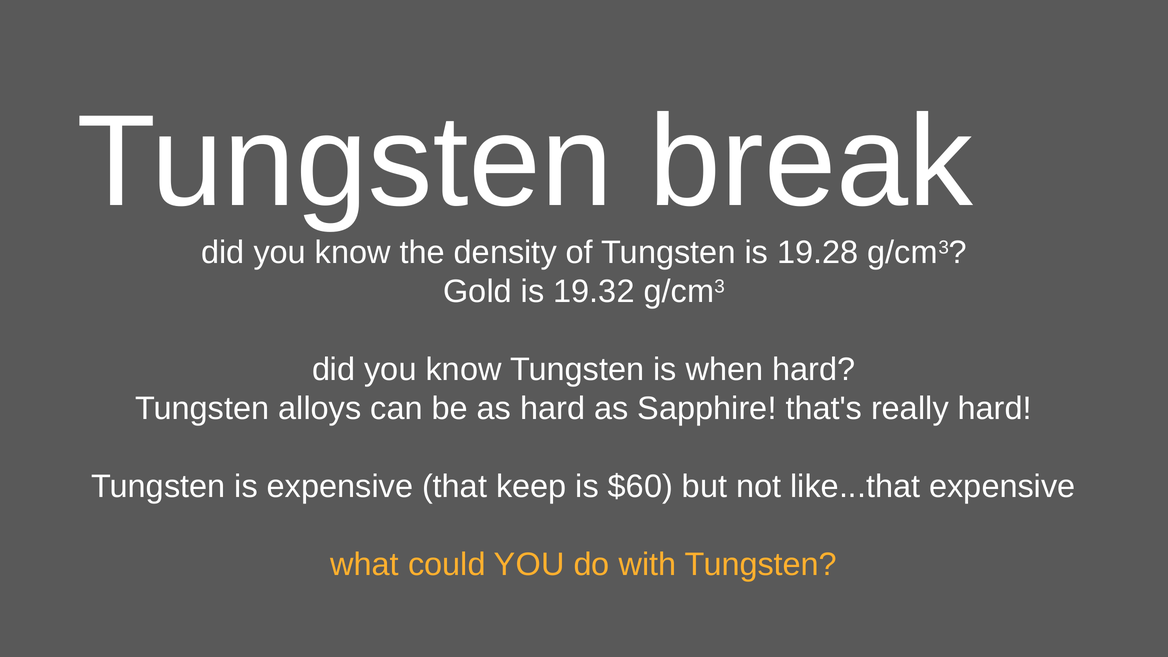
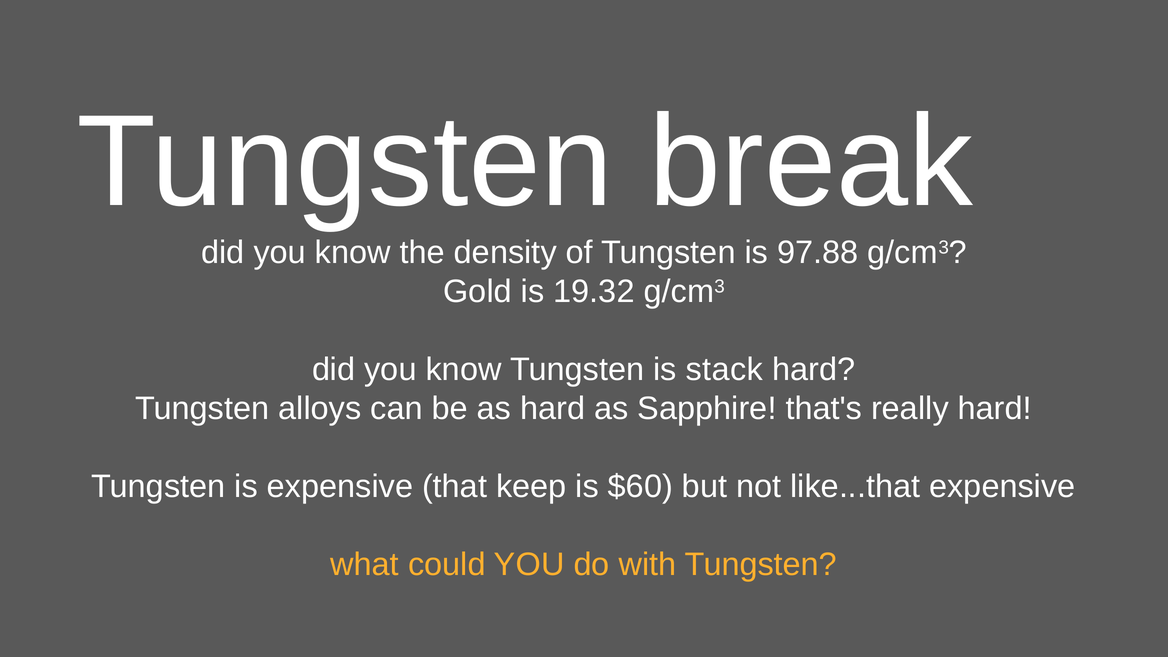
19.28: 19.28 -> 97.88 (818, 253)
when: when -> stack (724, 370)
